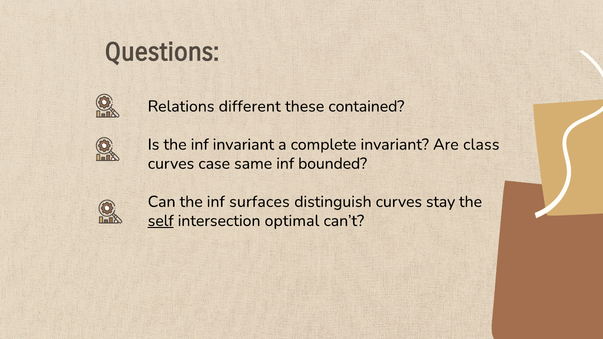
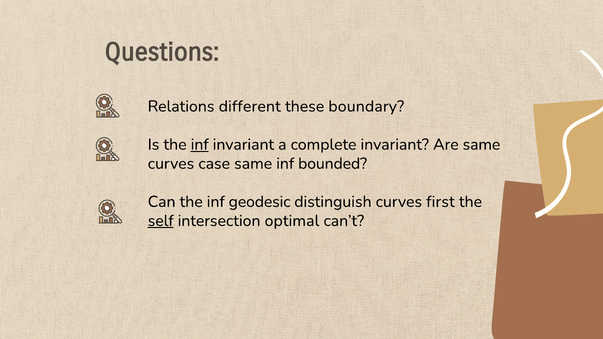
contained: contained -> boundary (366, 106)
inf underline: none -> present (200, 145)
Are class: class -> same (481, 145)
surfaces: surfaces -> geodesic (260, 202)
stay: stay -> first (440, 202)
